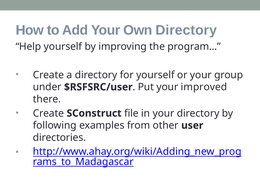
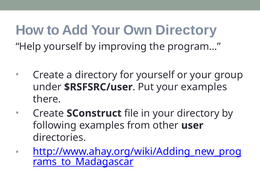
your improved: improved -> examples (204, 87)
